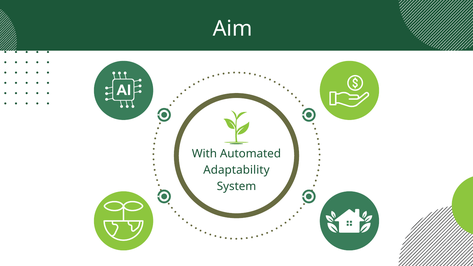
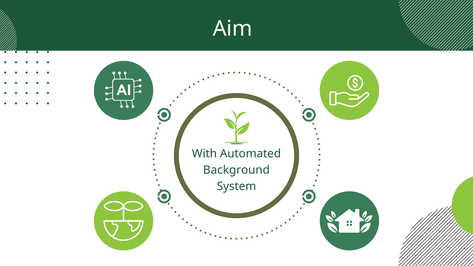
Adaptability: Adaptability -> Background (236, 170)
